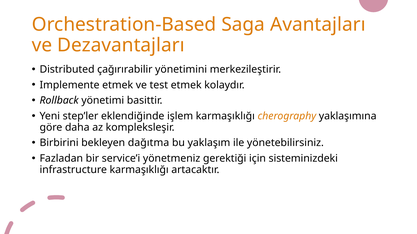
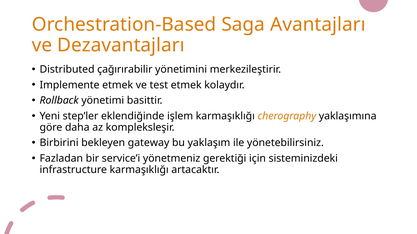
dağıtma: dağıtma -> gateway (149, 143)
